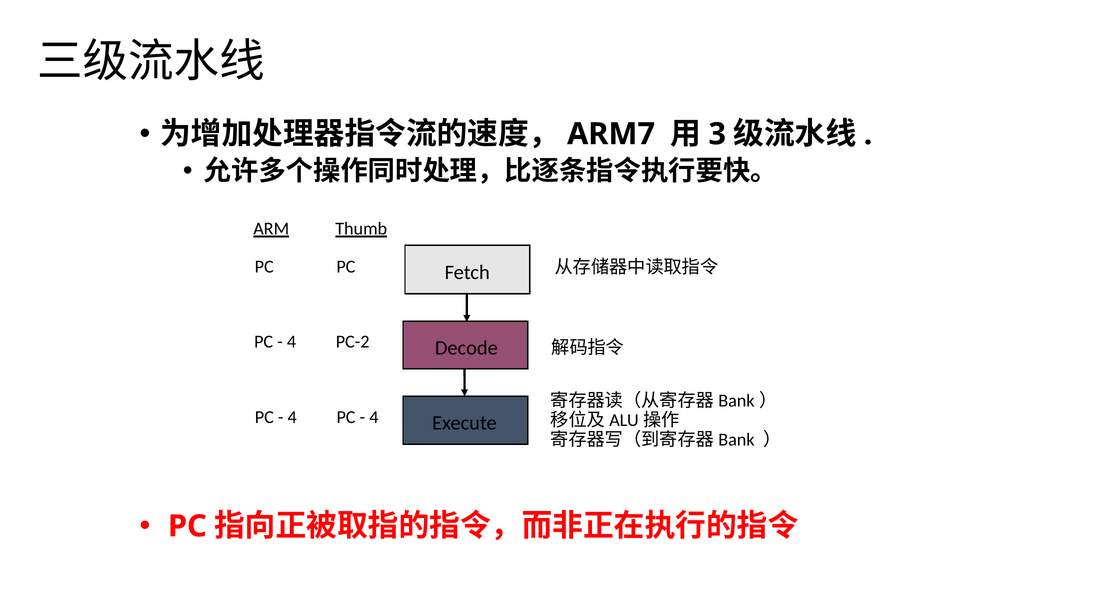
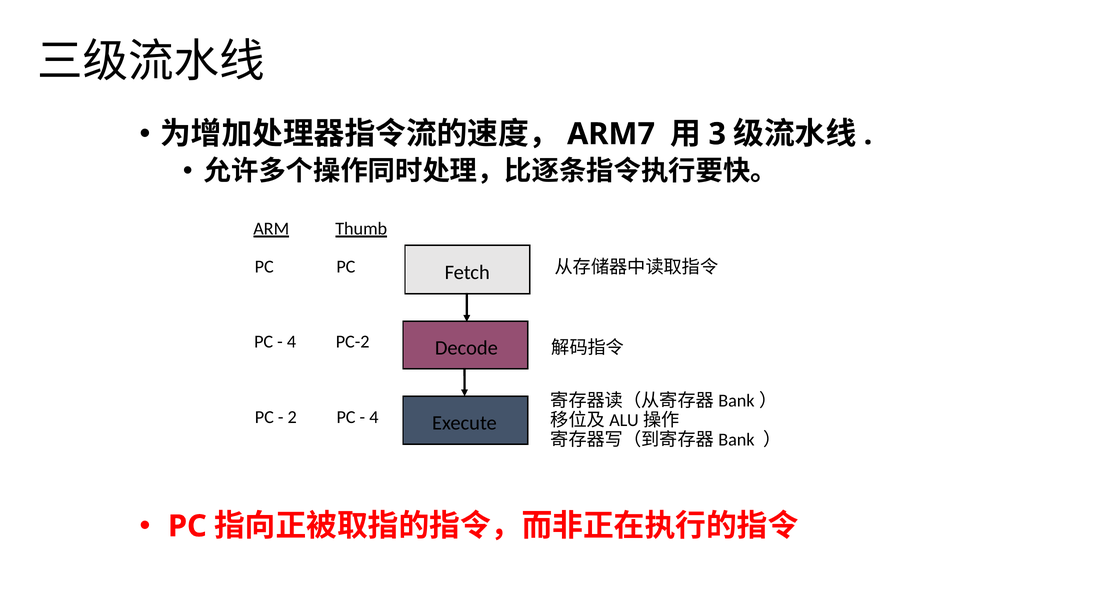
4: 4 -> 2 (292, 417)
